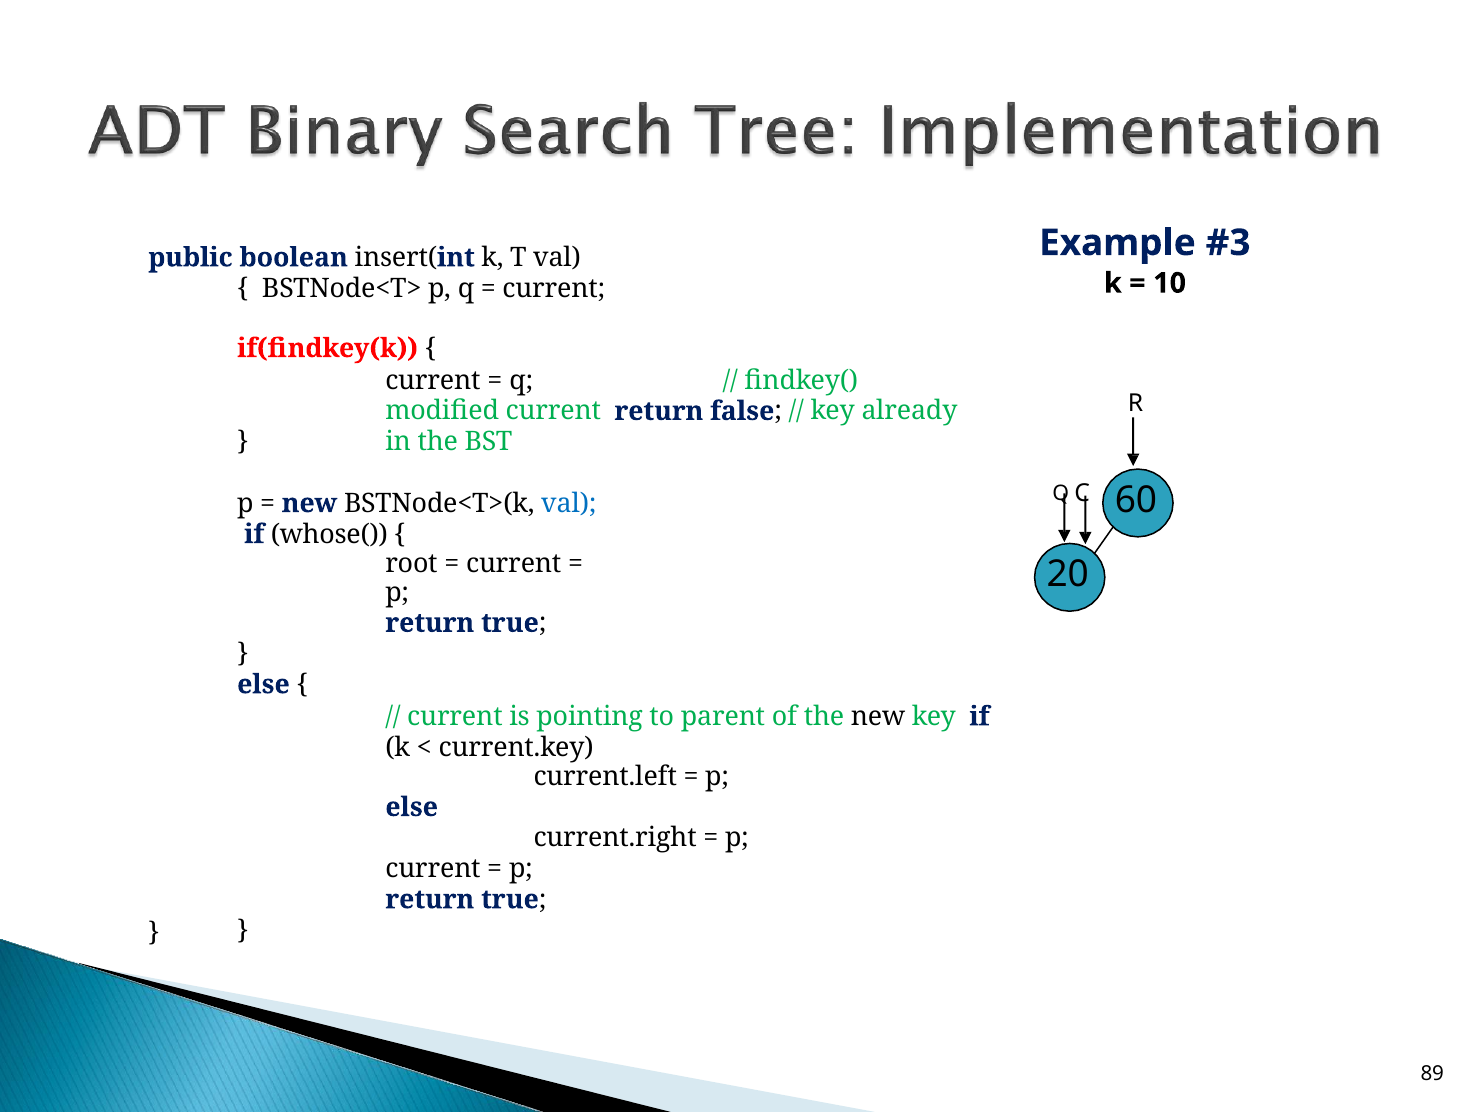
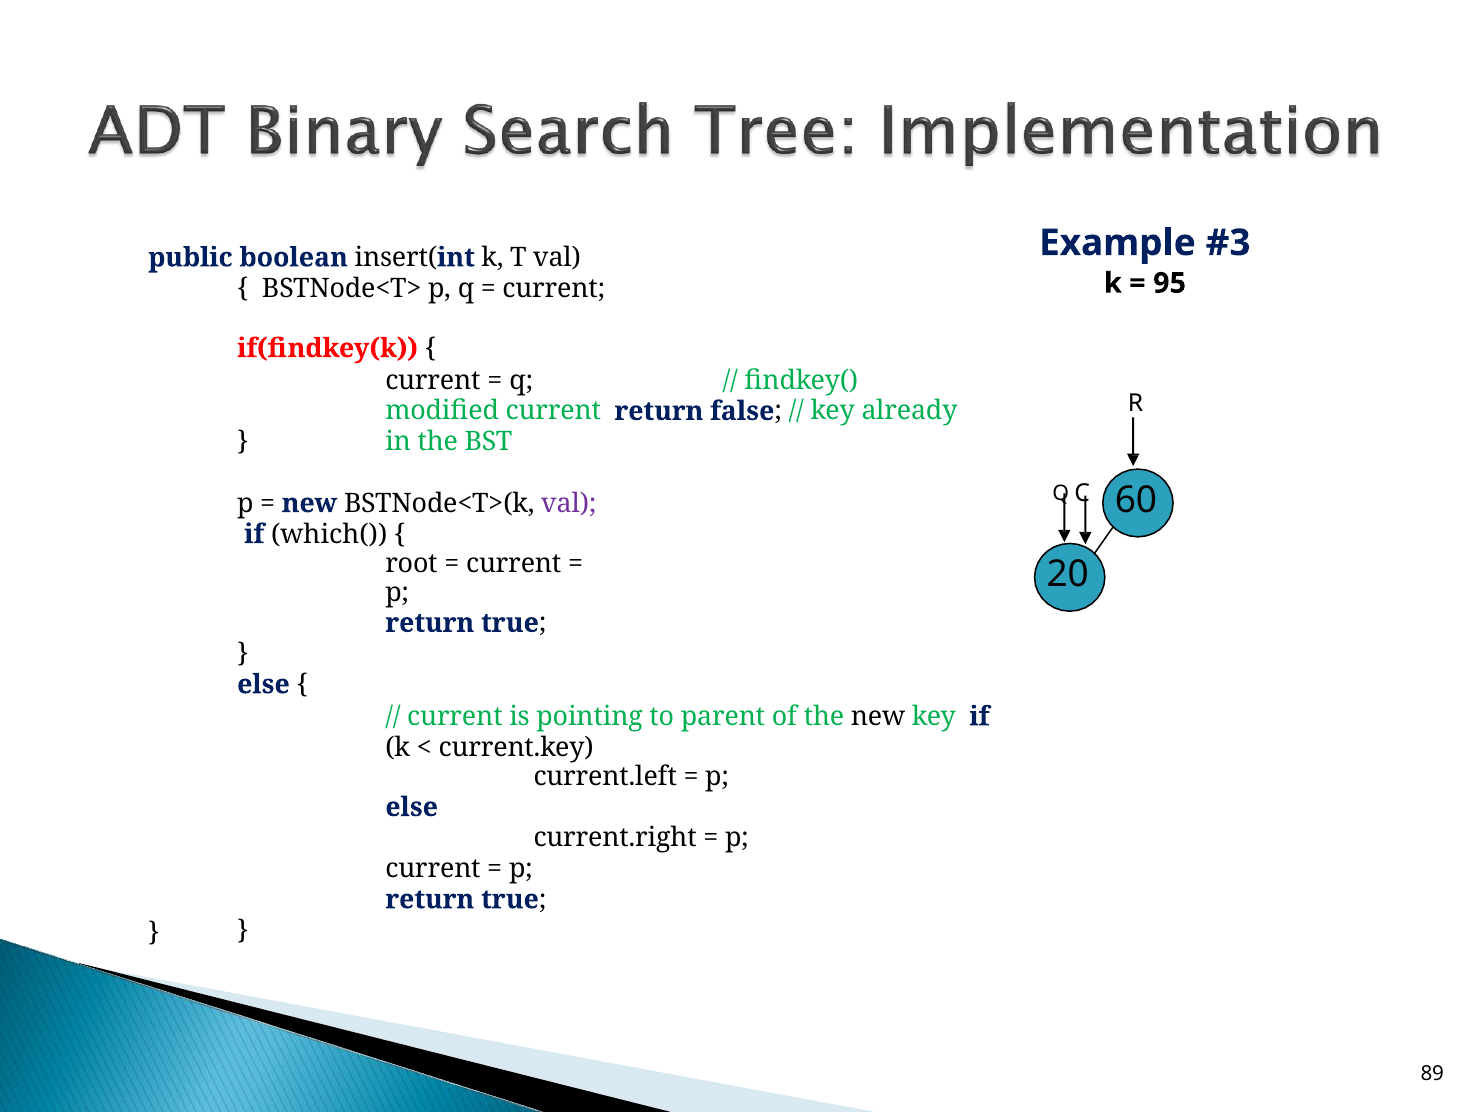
10: 10 -> 95 (1170, 283)
val colour: blue -> purple (569, 503)
whose(: whose( -> which( (329, 534)
